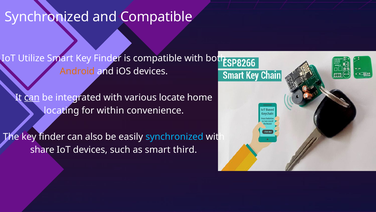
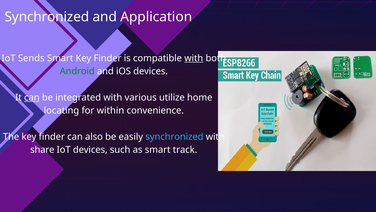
and Compatible: Compatible -> Application (156, 17)
Utilize: Utilize -> Sends (31, 58)
with underline: none -> present (194, 58)
Android colour: orange -> green (77, 71)
locate: locate -> utilize (172, 97)
third: third -> track (185, 149)
